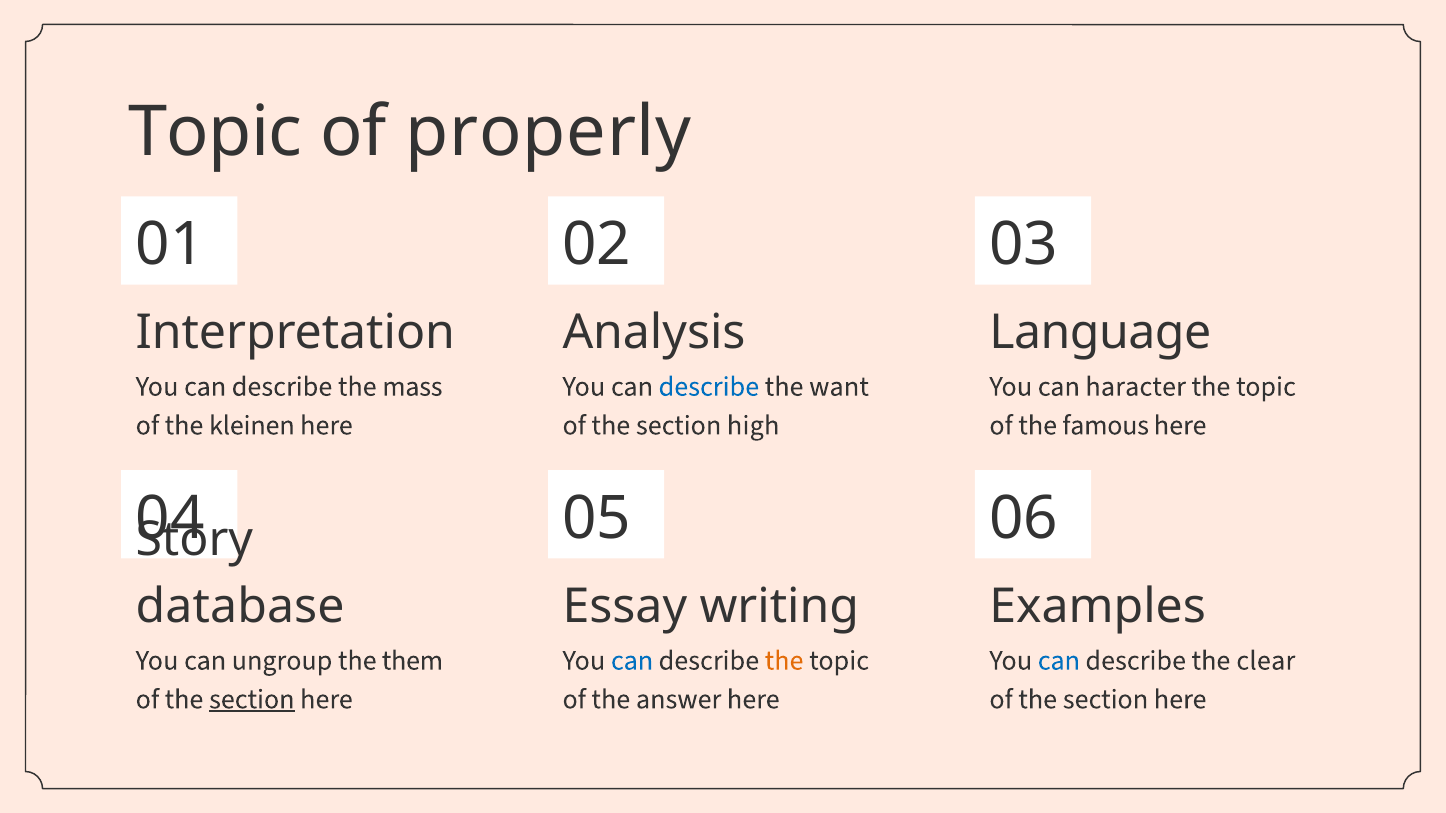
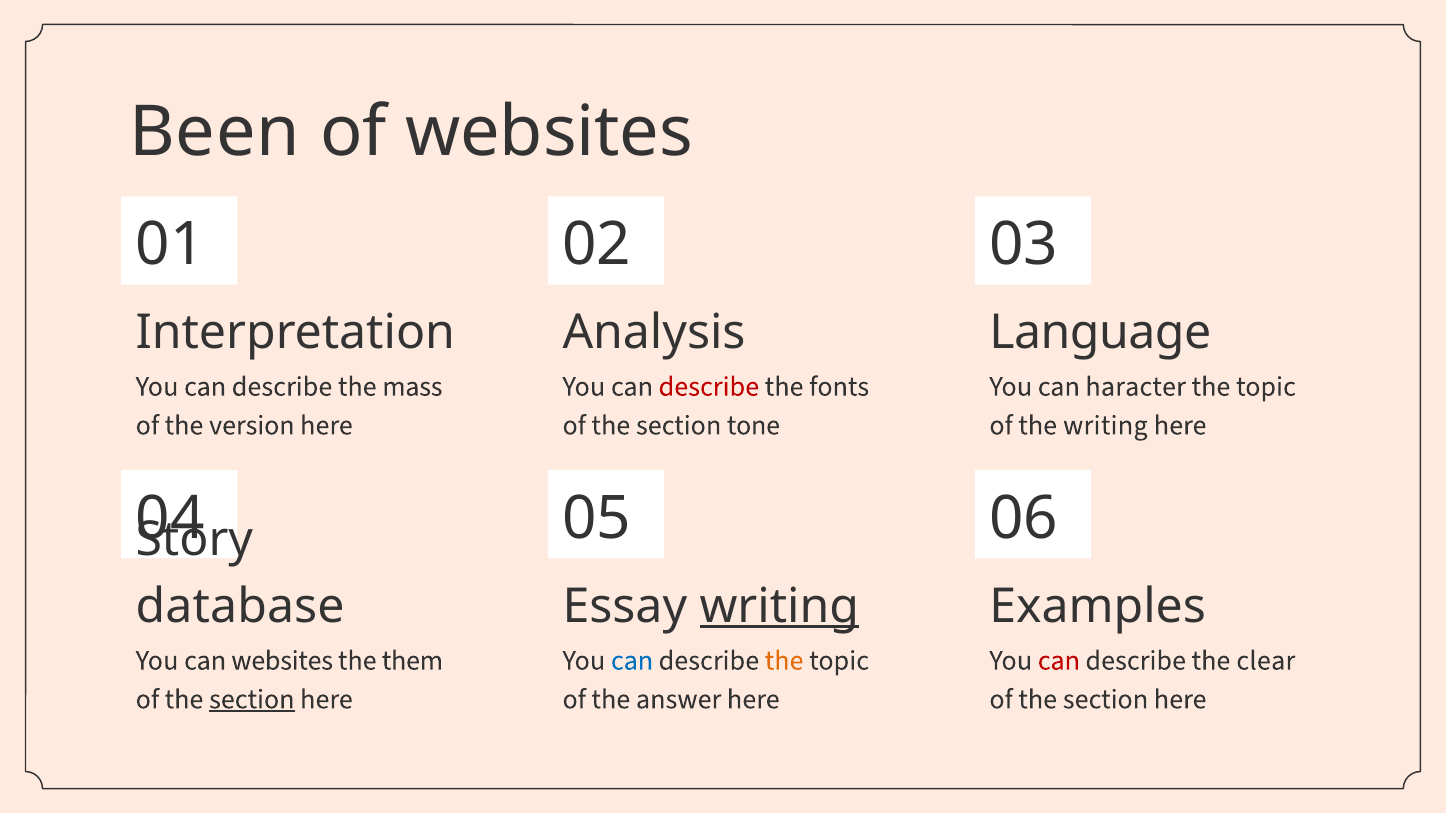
Topic: Topic -> Been (215, 132)
of properly: properly -> websites (549, 132)
describe colour: blue -> red (709, 387)
want: want -> fonts (839, 387)
kleinen: kleinen -> version (252, 425)
high: high -> tone (753, 425)
the famous: famous -> writing (1105, 425)
writing underline: none -> present (779, 606)
can ungroup: ungroup -> websites (282, 661)
can colour: blue -> red (1059, 661)
